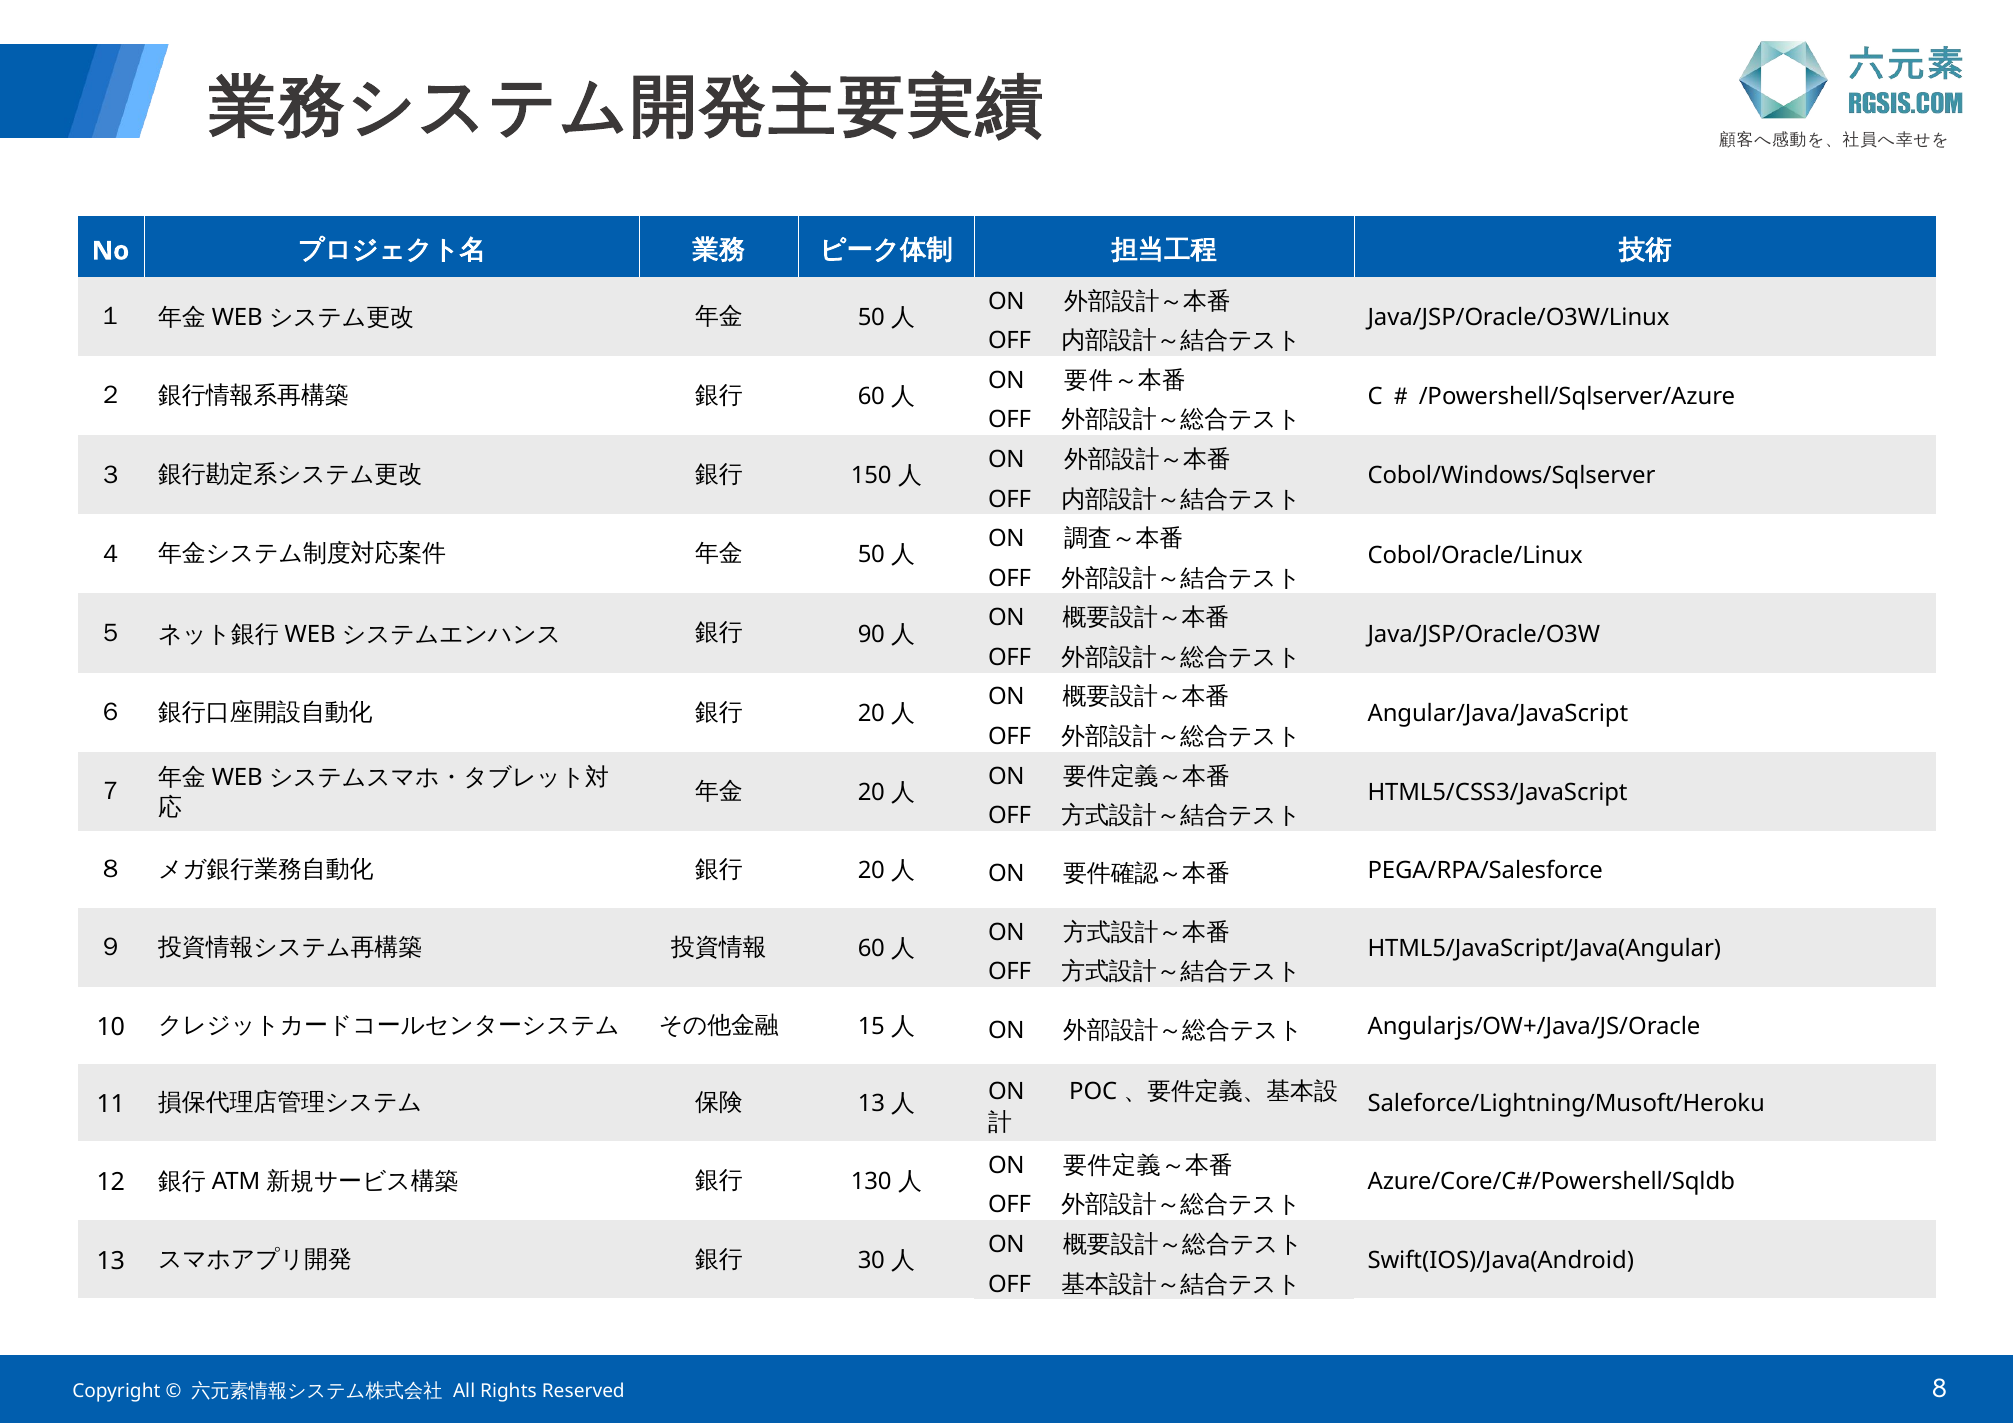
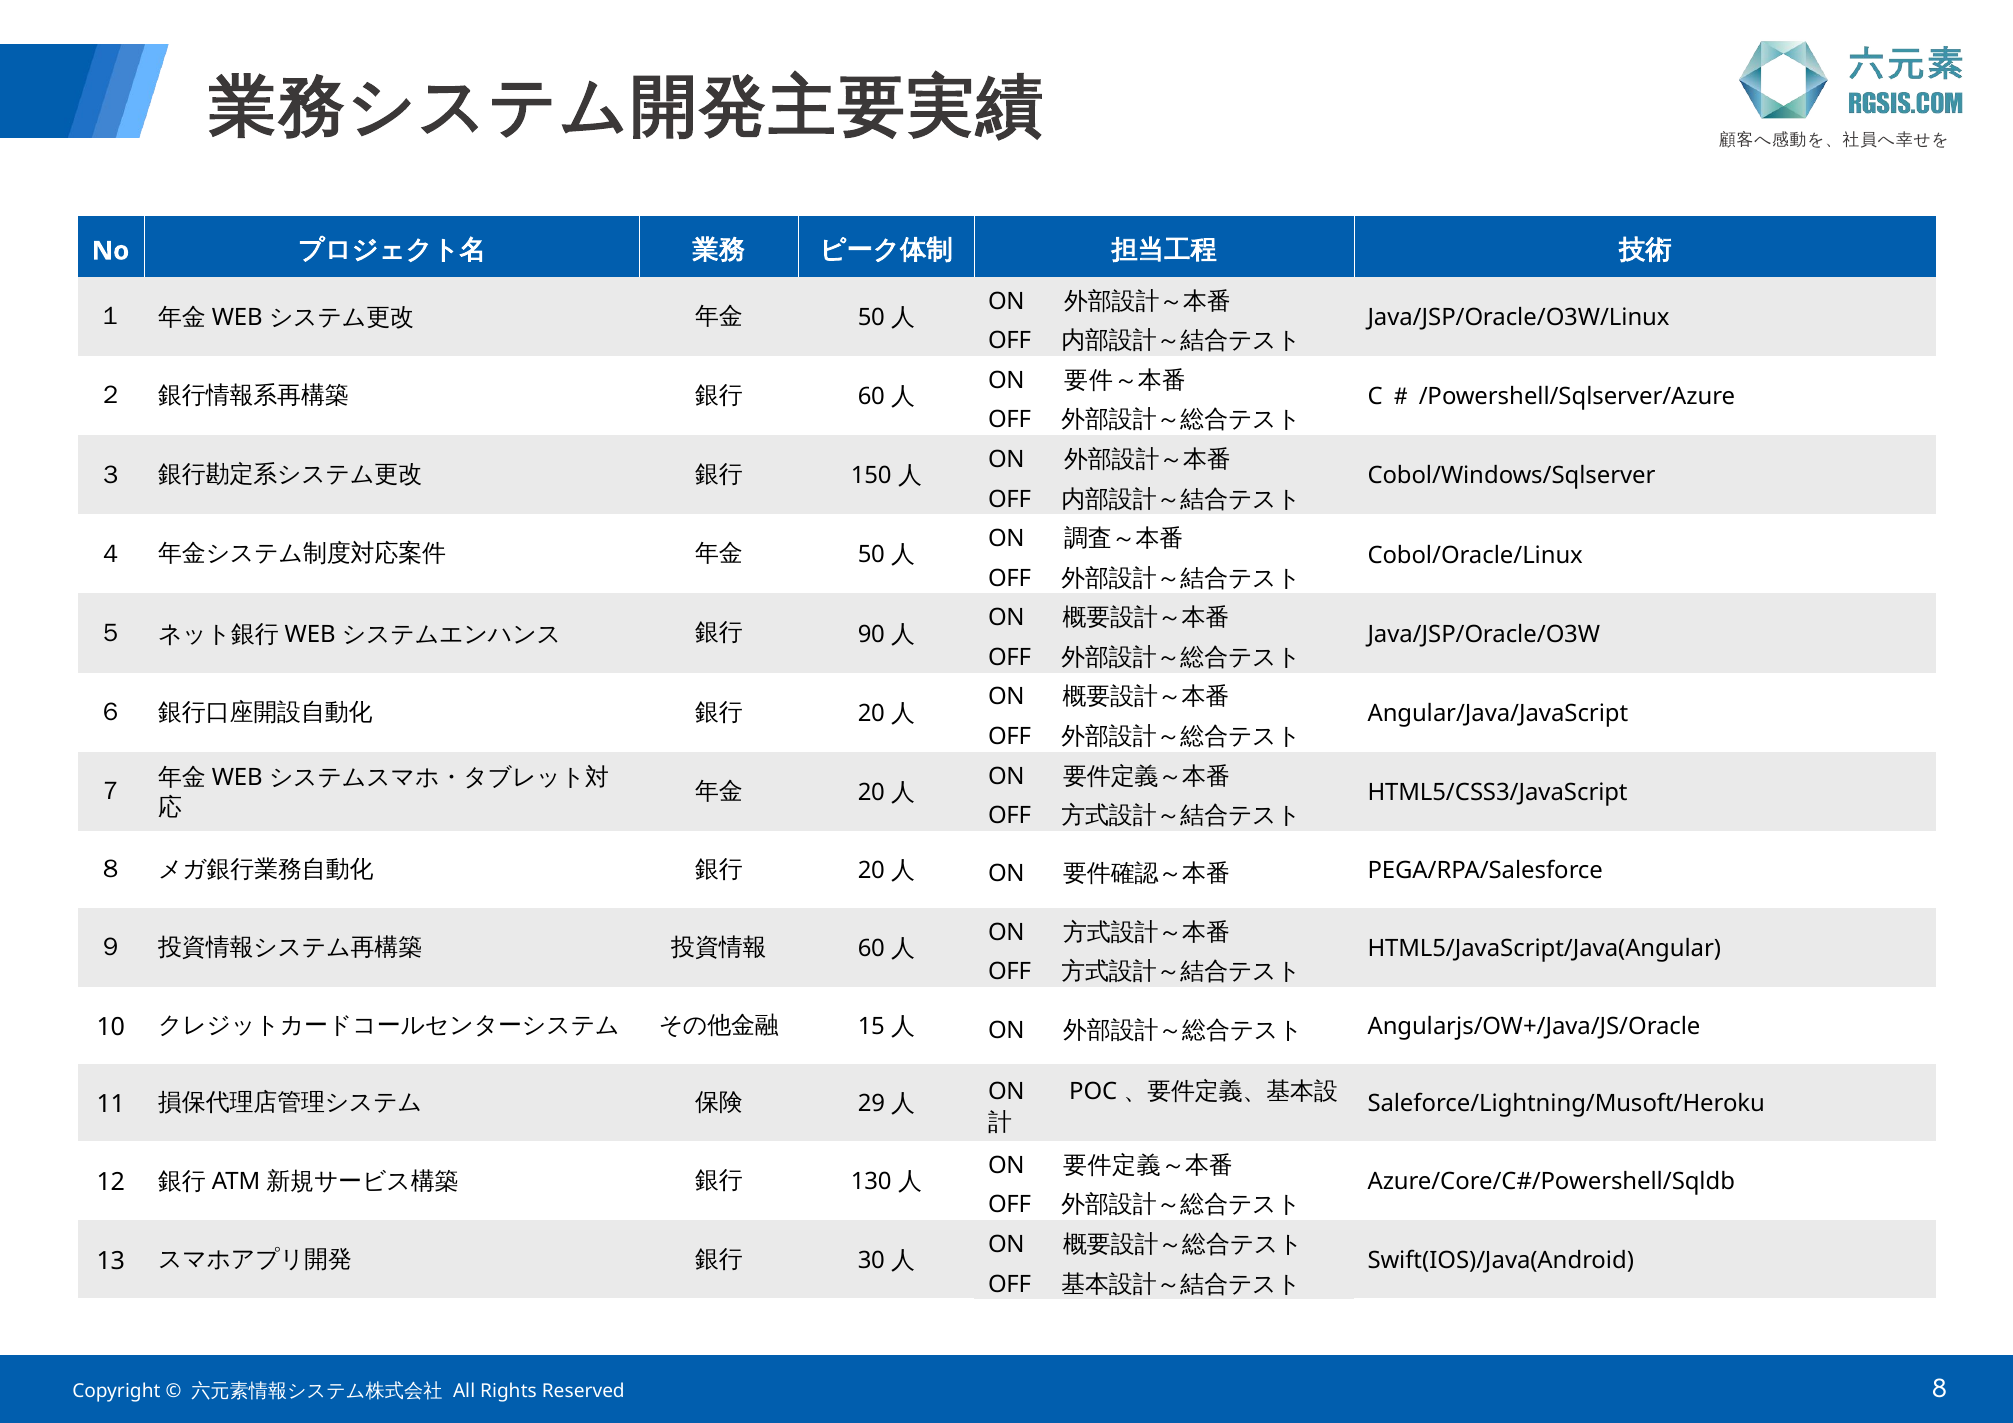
13: 13 -> 29 (871, 1104)
